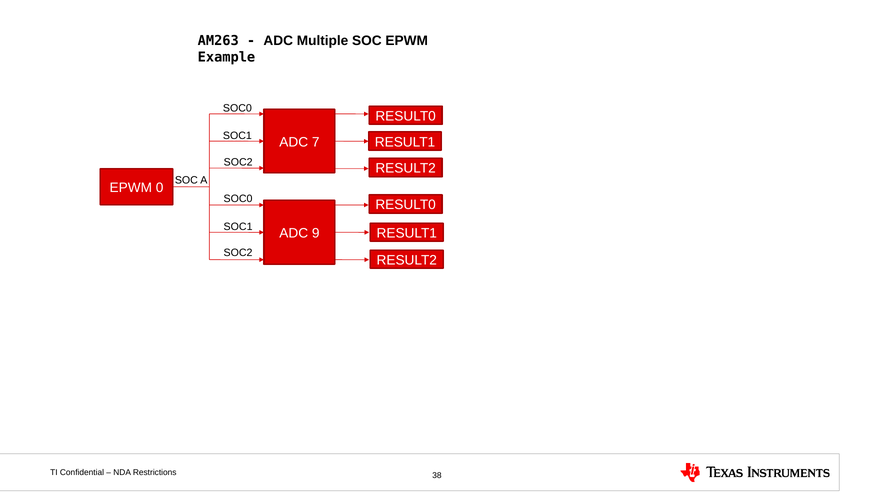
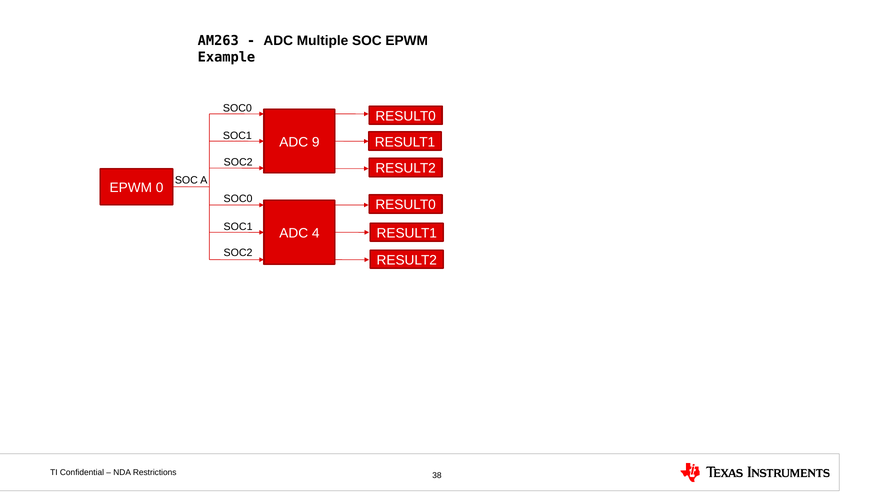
7: 7 -> 9 (316, 142)
9: 9 -> 4 (316, 233)
